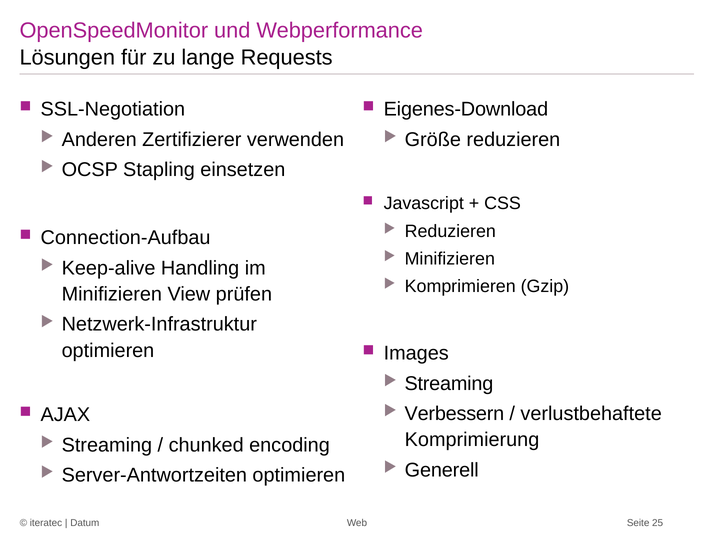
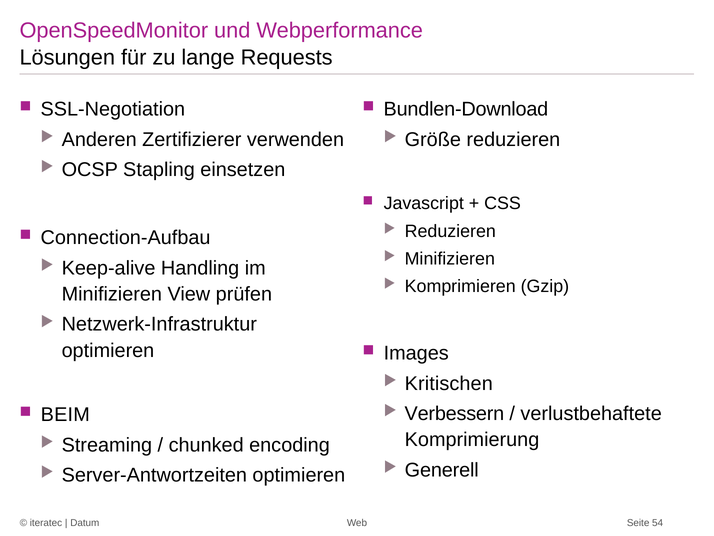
Eigenes-Download: Eigenes-Download -> Bundlen-Download (466, 109)
Streaming: Streaming -> Kritischen (449, 383)
AJAX: AJAX -> BEIM (65, 415)
25: 25 -> 54 (658, 522)
